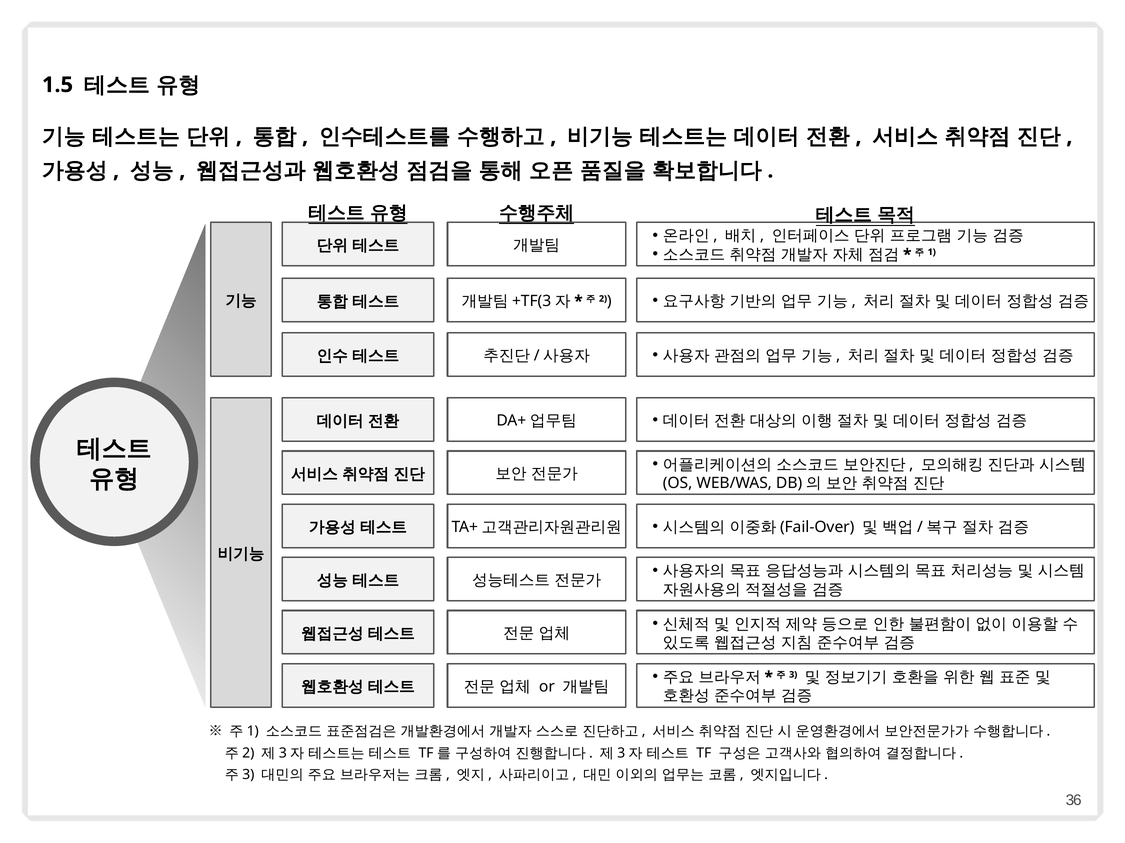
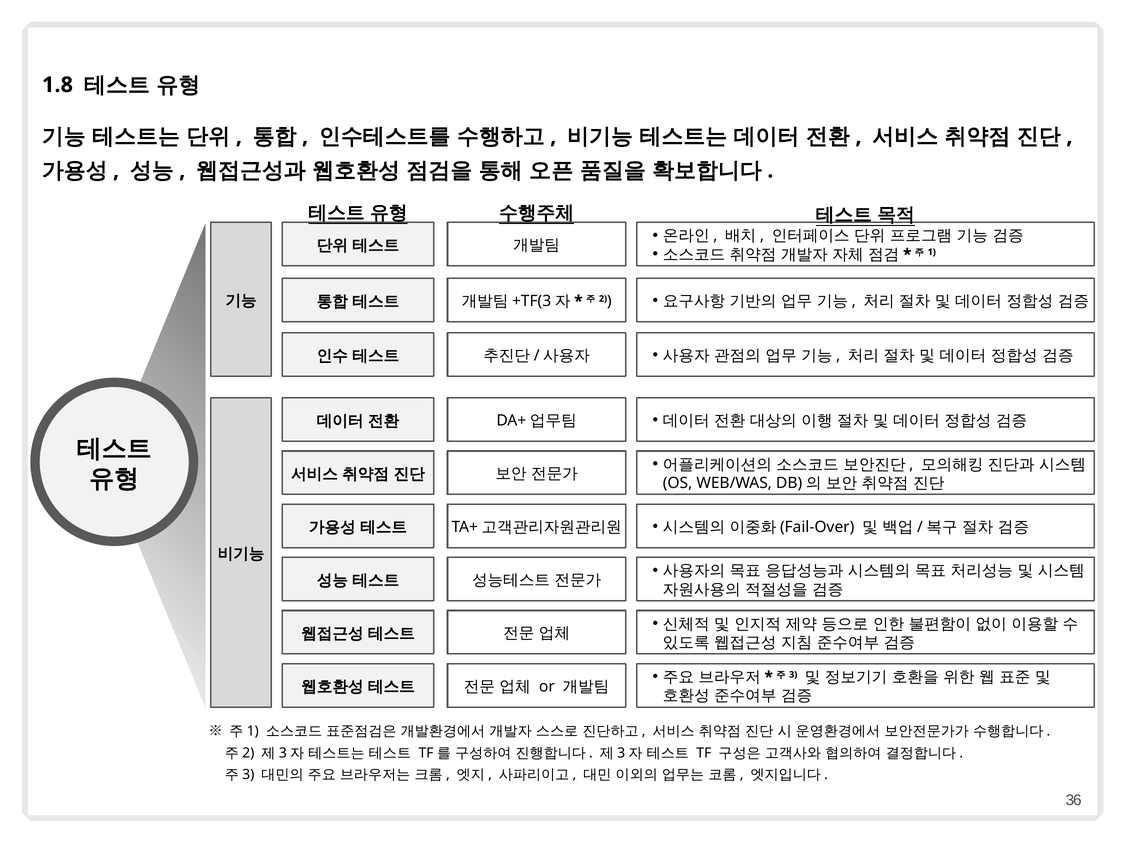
1.5: 1.5 -> 1.8 (57, 85)
